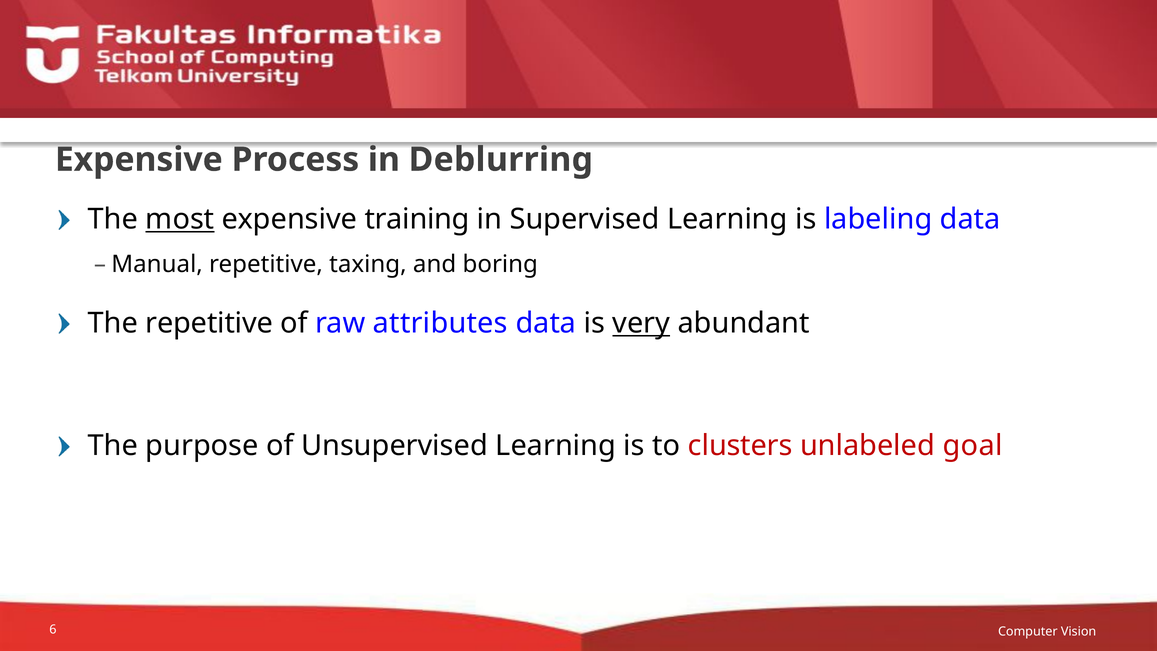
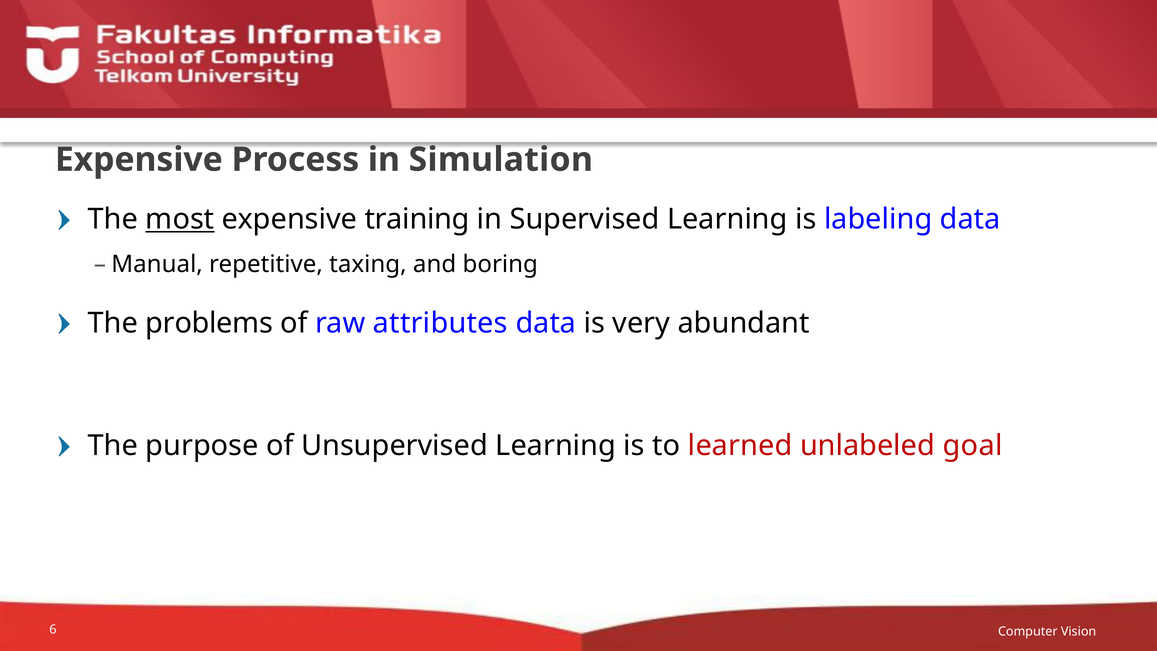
Deblurring: Deblurring -> Simulation (501, 160)
The repetitive: repetitive -> problems (209, 323)
very underline: present -> none (641, 323)
clusters: clusters -> learned (740, 446)
